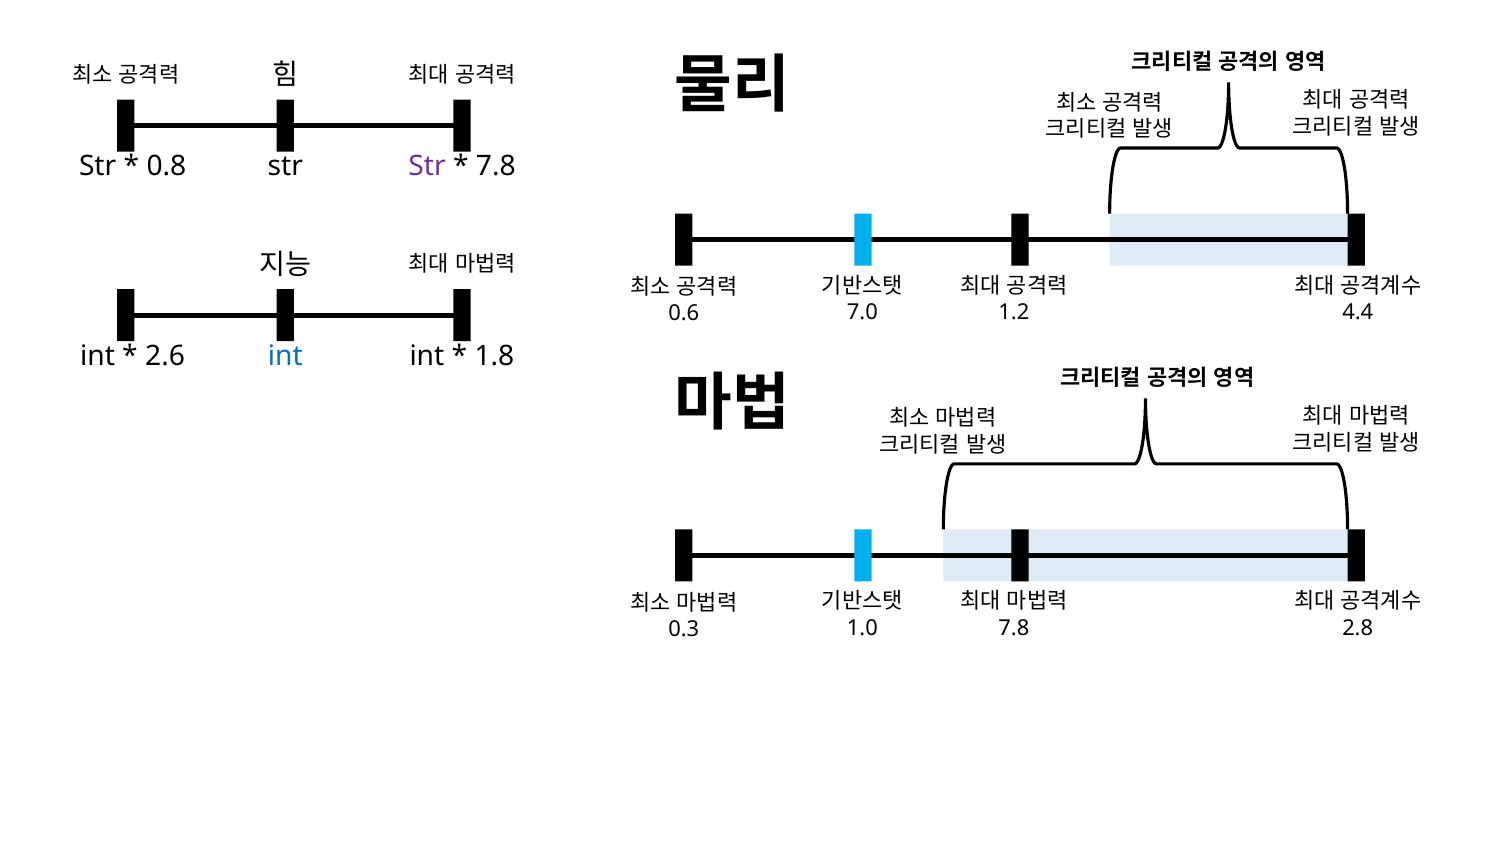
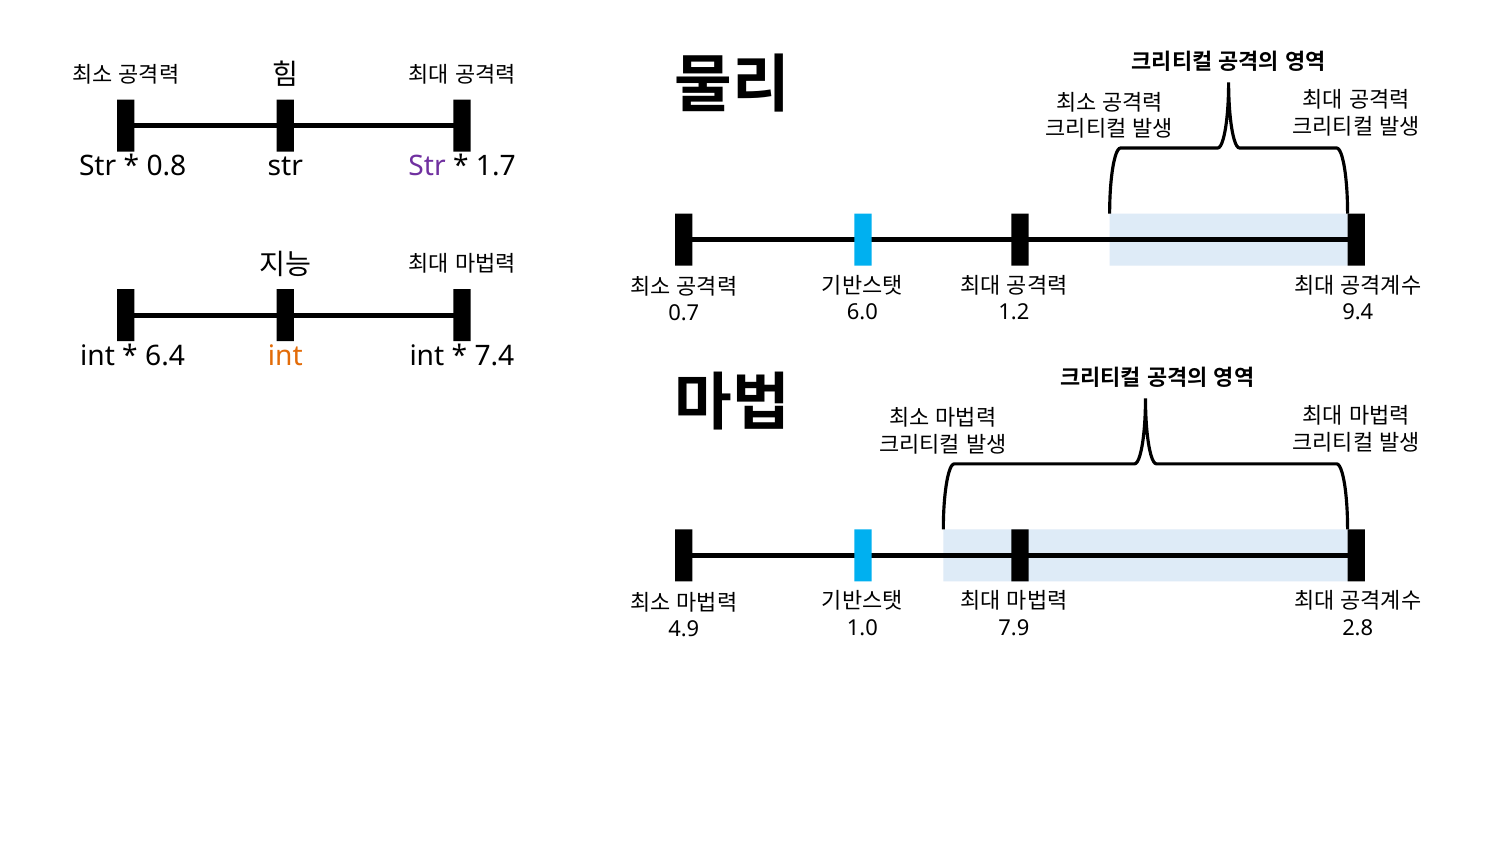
7.8: 7.8 -> 1.7 (496, 166)
7.0: 7.0 -> 6.0 (862, 312)
4.4: 4.4 -> 9.4 (1358, 312)
0.6: 0.6 -> 0.7 (684, 314)
2.6: 2.6 -> 6.4 (165, 356)
int colour: blue -> orange (285, 356)
1.8: 1.8 -> 7.4 (494, 356)
7.8: 7.8 -> 7.9 (1014, 628)
0.3: 0.3 -> 4.9 (684, 629)
